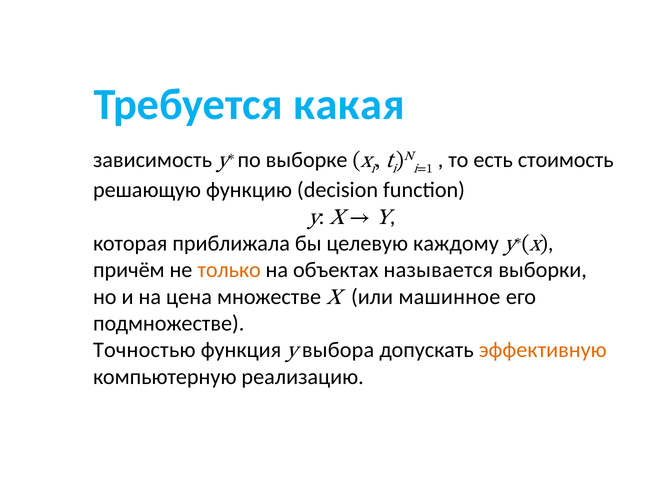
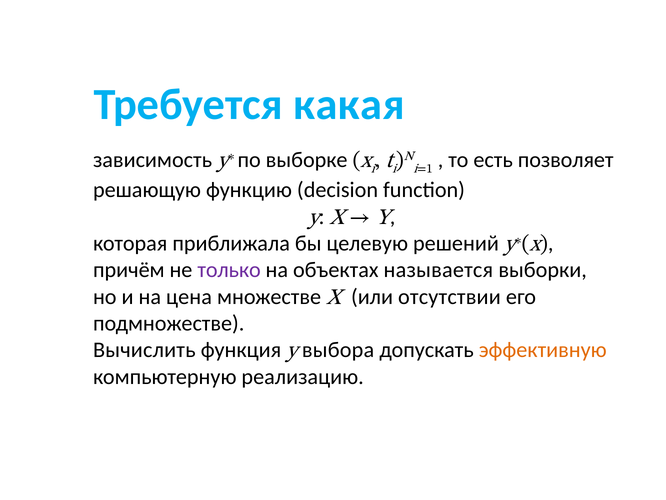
стоимость: стоимость -> позволяет (566, 160)
каждому: каждому -> решений (456, 243)
только colour: orange -> purple (229, 270)
машинное: машинное -> отсутствии (449, 296)
Точностью: Точностью -> Вычислить (144, 350)
